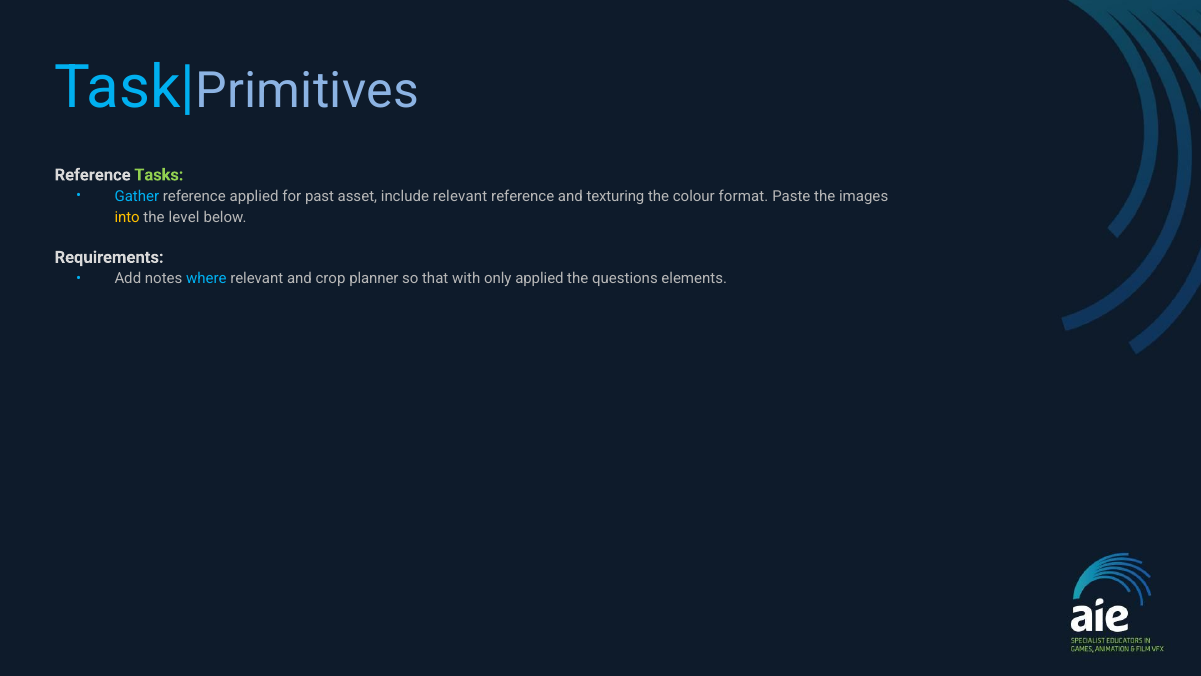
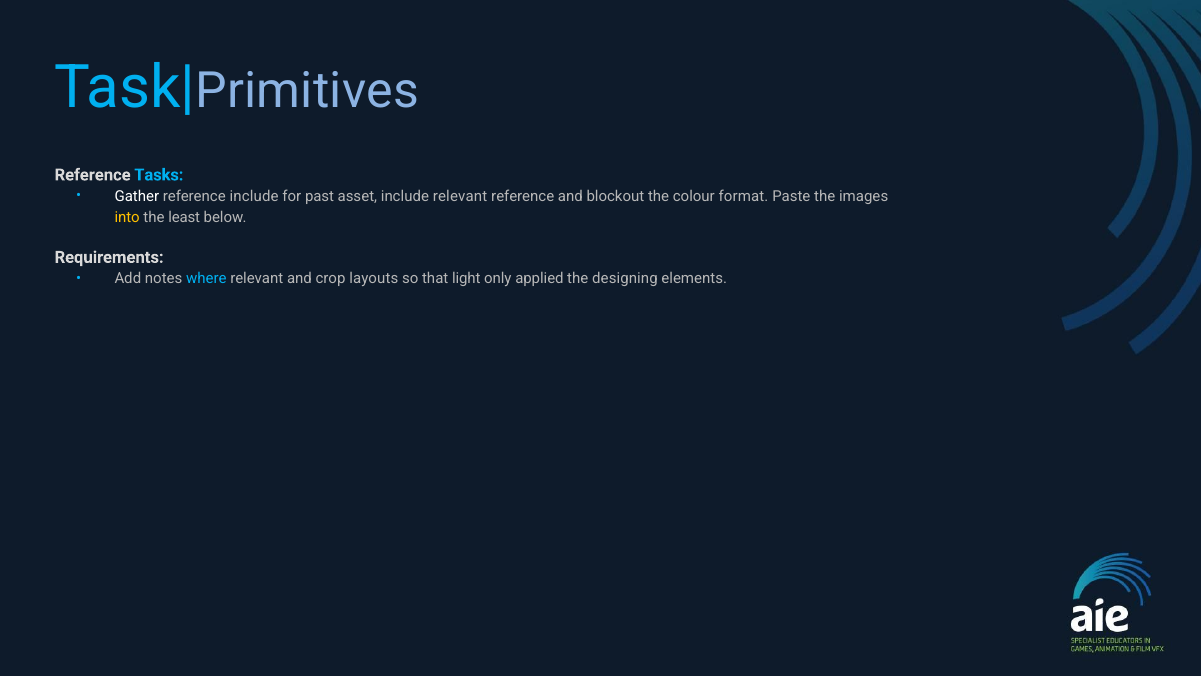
Tasks colour: light green -> light blue (159, 175)
Gather colour: light blue -> white (137, 196)
reference applied: applied -> include (254, 196)
texturing: texturing -> blockout (615, 196)
level: level -> least (184, 217)
planner: planner -> layouts (374, 279)
with: with -> light (466, 279)
questions: questions -> designing (625, 279)
